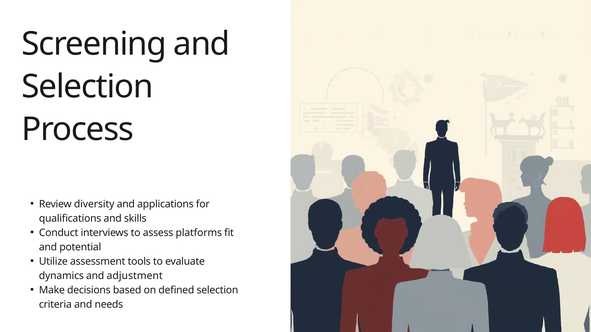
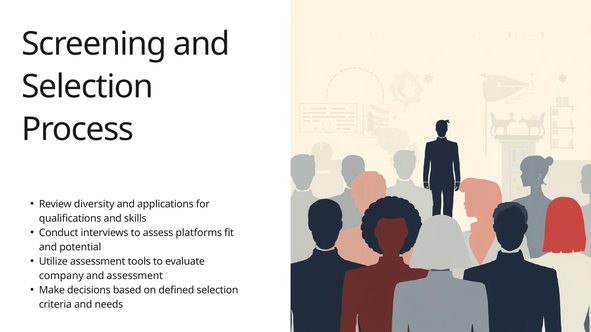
dynamics: dynamics -> company (61, 276)
and adjustment: adjustment -> assessment (135, 276)
